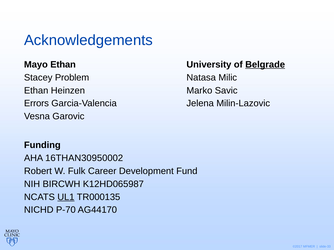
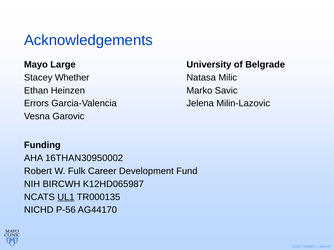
Mayo Ethan: Ethan -> Large (63, 65)
Belgrade underline: present -> none (265, 65)
Problem: Problem -> Whether (72, 78)
P-70: P-70 -> P-56 (66, 210)
